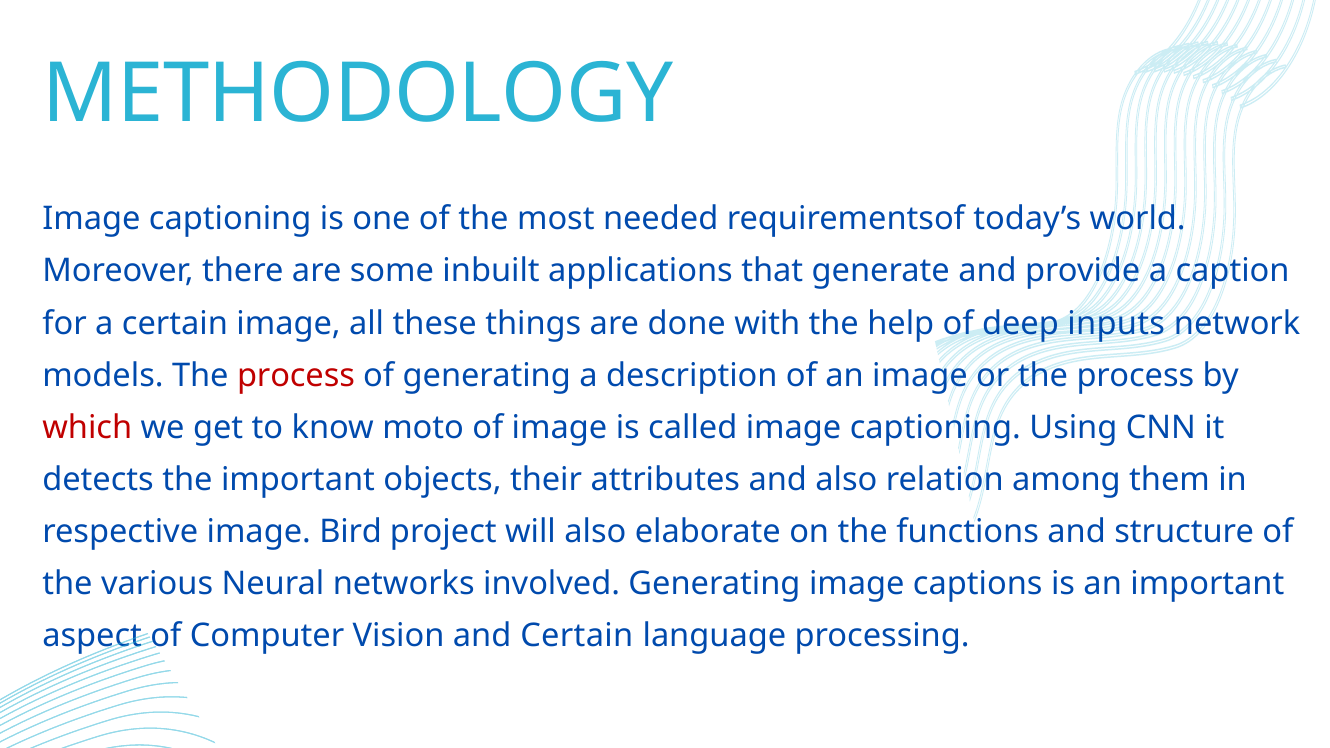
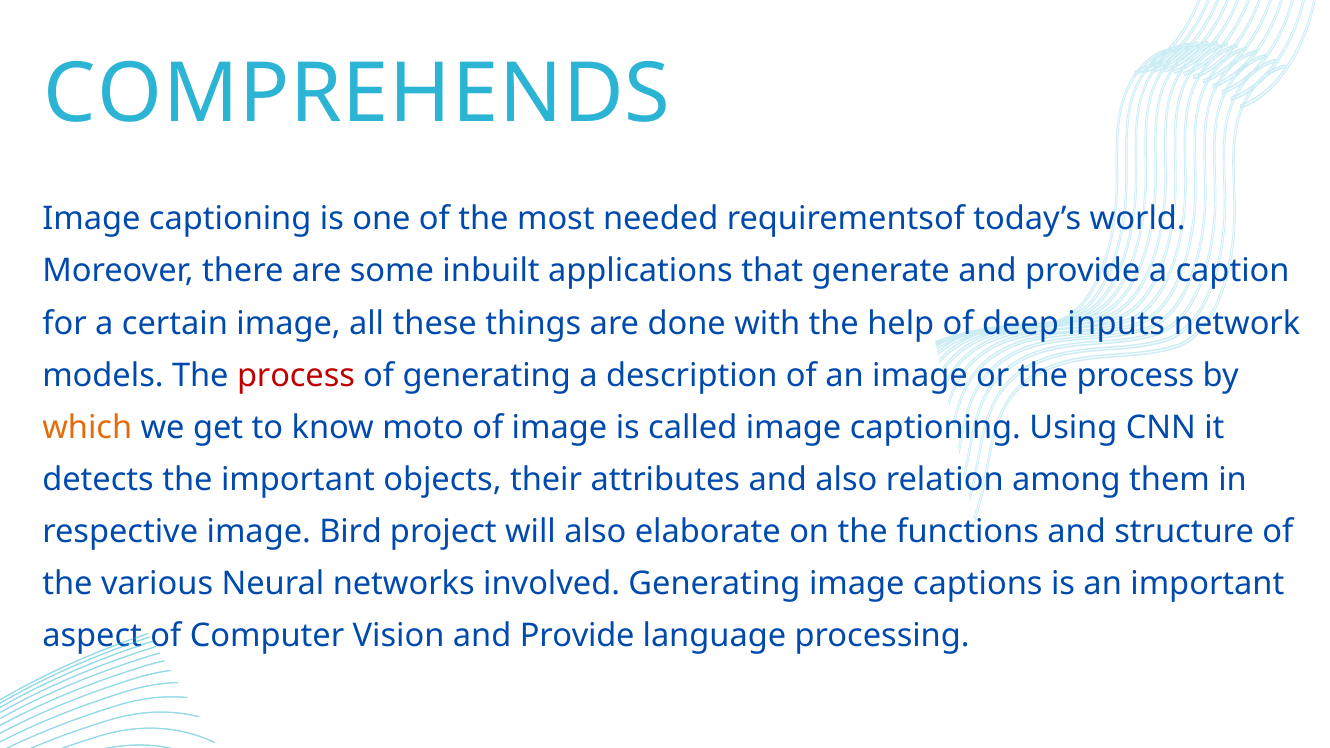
METHODOLOGY: METHODOLOGY -> COMPREHENDS (357, 94)
which colour: red -> orange (87, 428)
Certain: Certain -> Provide (577, 636)
